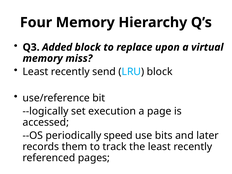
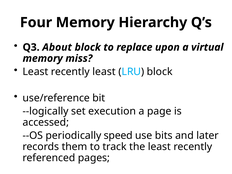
Added: Added -> About (57, 47)
recently send: send -> least (104, 72)
